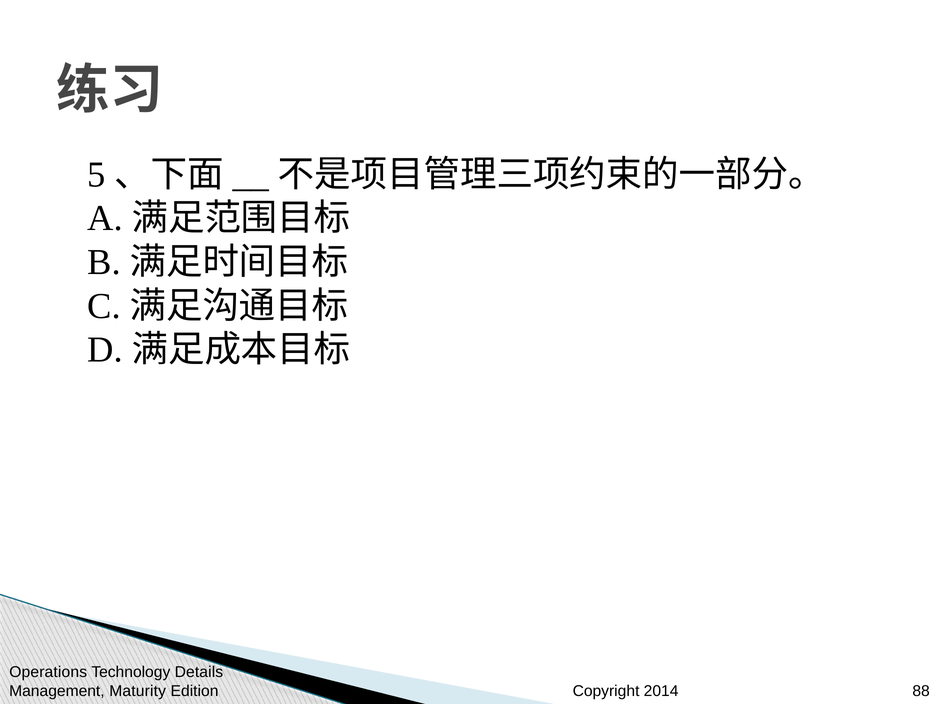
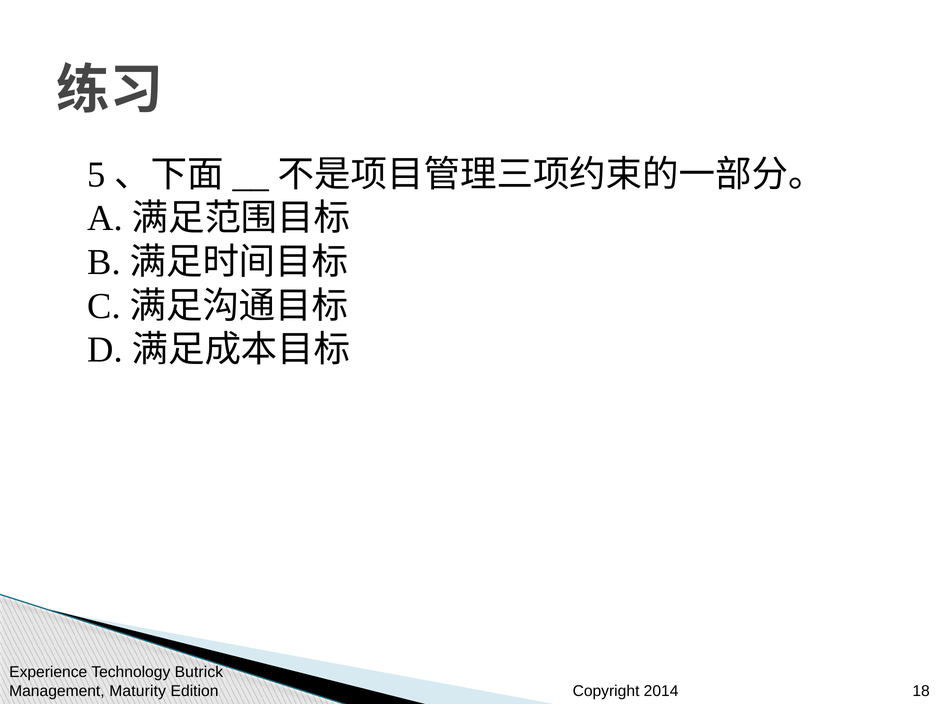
Operations: Operations -> Experience (48, 673)
Details: Details -> Butrick (199, 673)
88: 88 -> 18 (921, 691)
